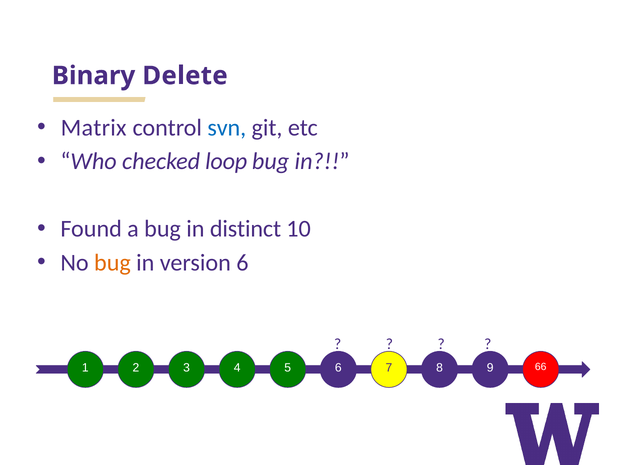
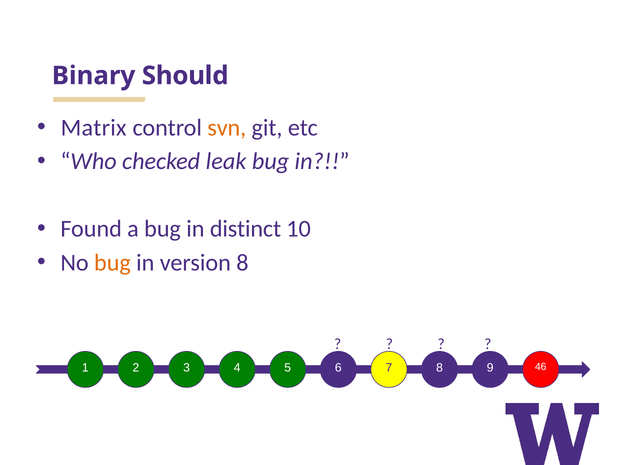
Delete: Delete -> Should (185, 76)
svn colour: blue -> orange (227, 128)
loop: loop -> leak (226, 162)
version 6: 6 -> 8 (242, 263)
66: 66 -> 46 (541, 367)
